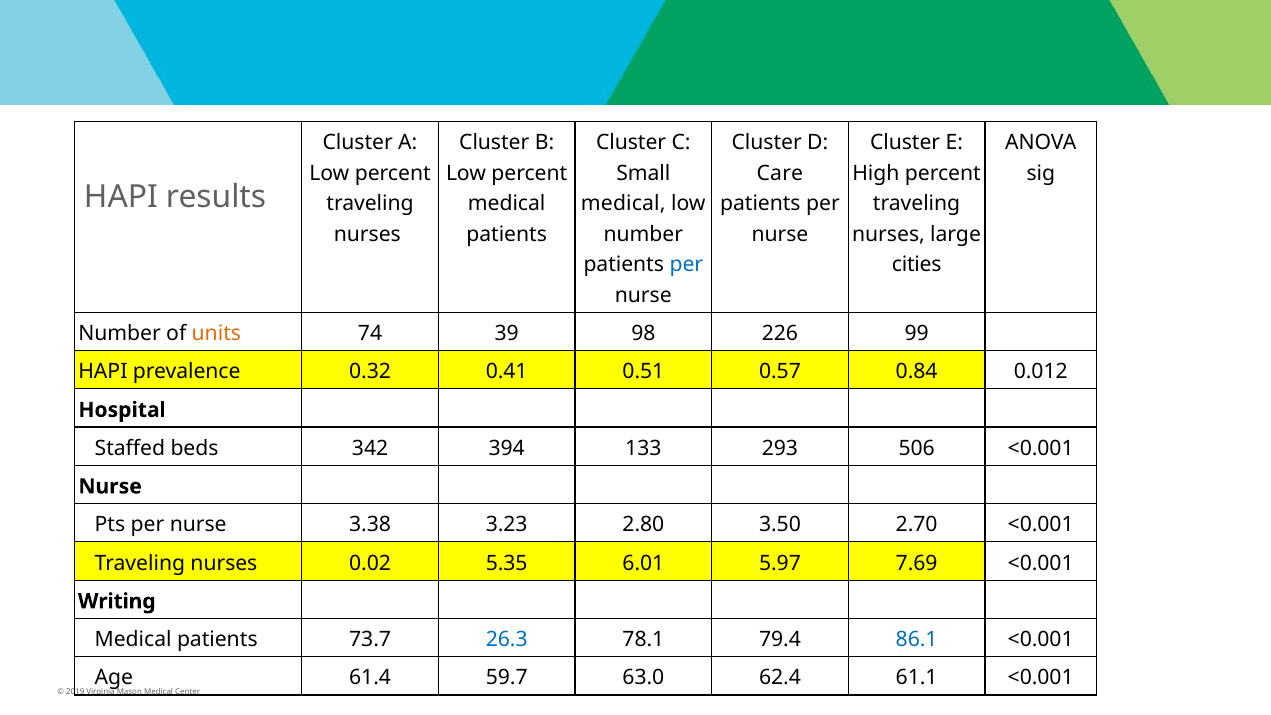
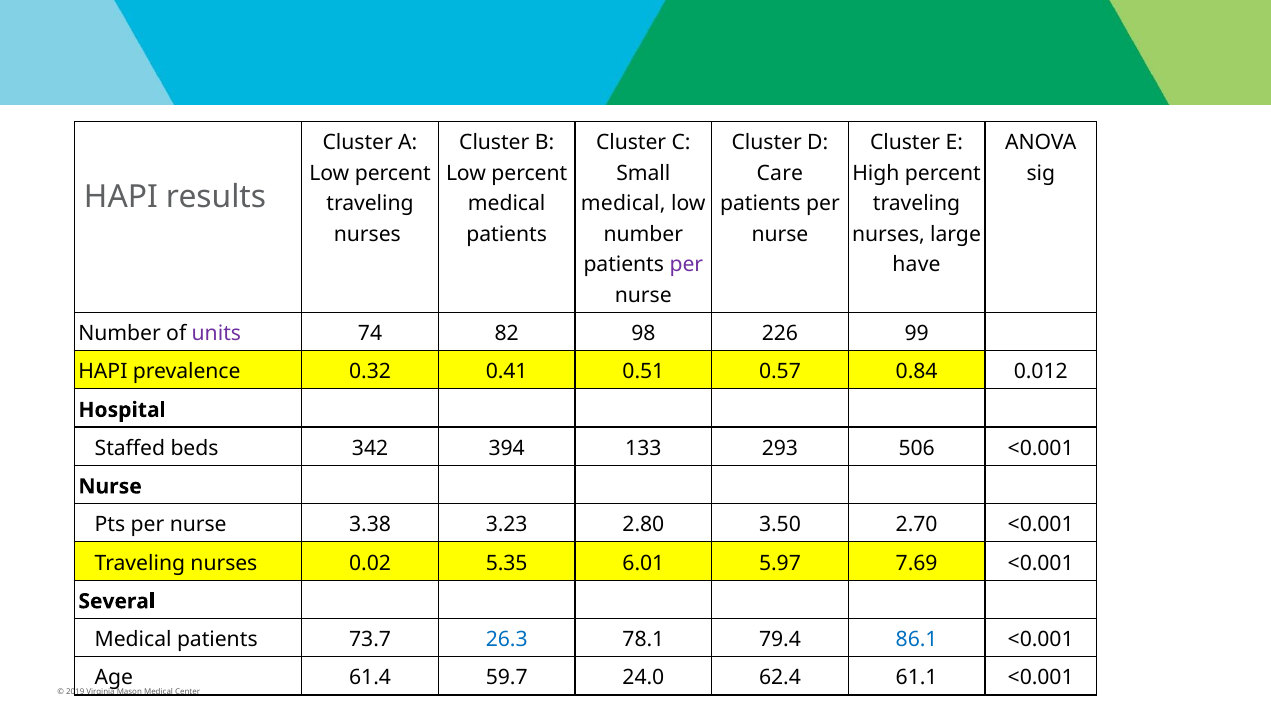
per colour: blue -> purple (686, 265)
cities: cities -> have (917, 265)
units colour: orange -> purple (216, 333)
39: 39 -> 82 (507, 333)
Writing: Writing -> Several (117, 601)
63.0: 63.0 -> 24.0 (643, 678)
